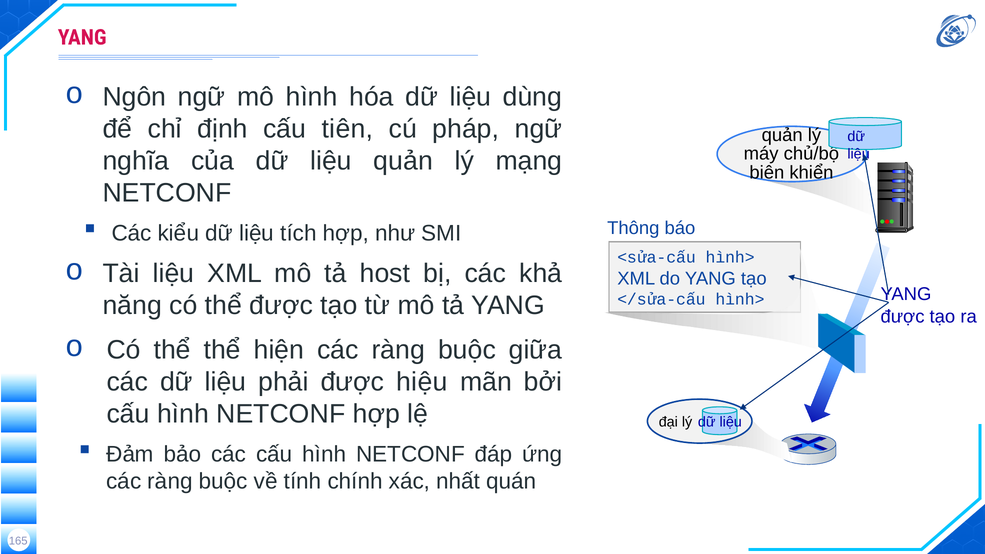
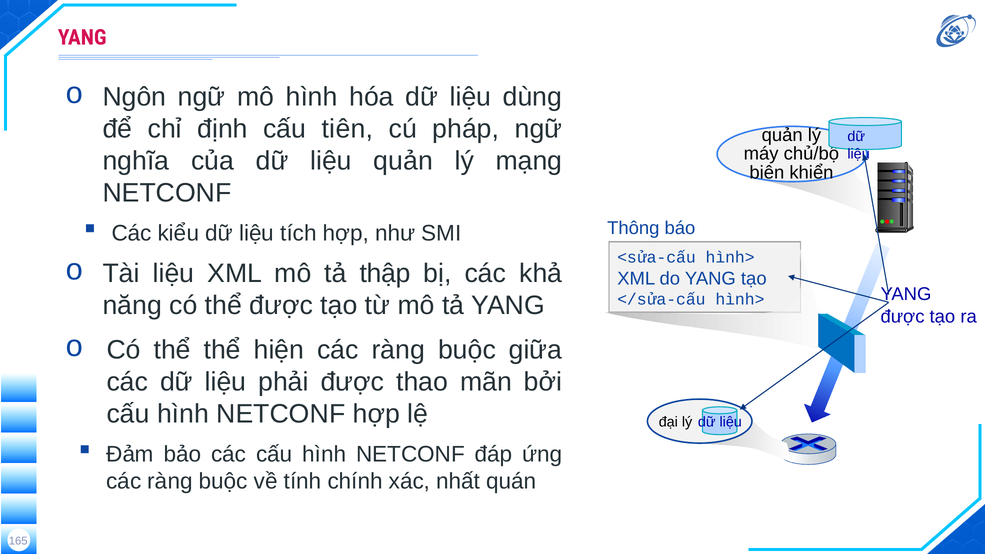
host: host -> thập (385, 274)
hiệu: hiệu -> thao (422, 382)
